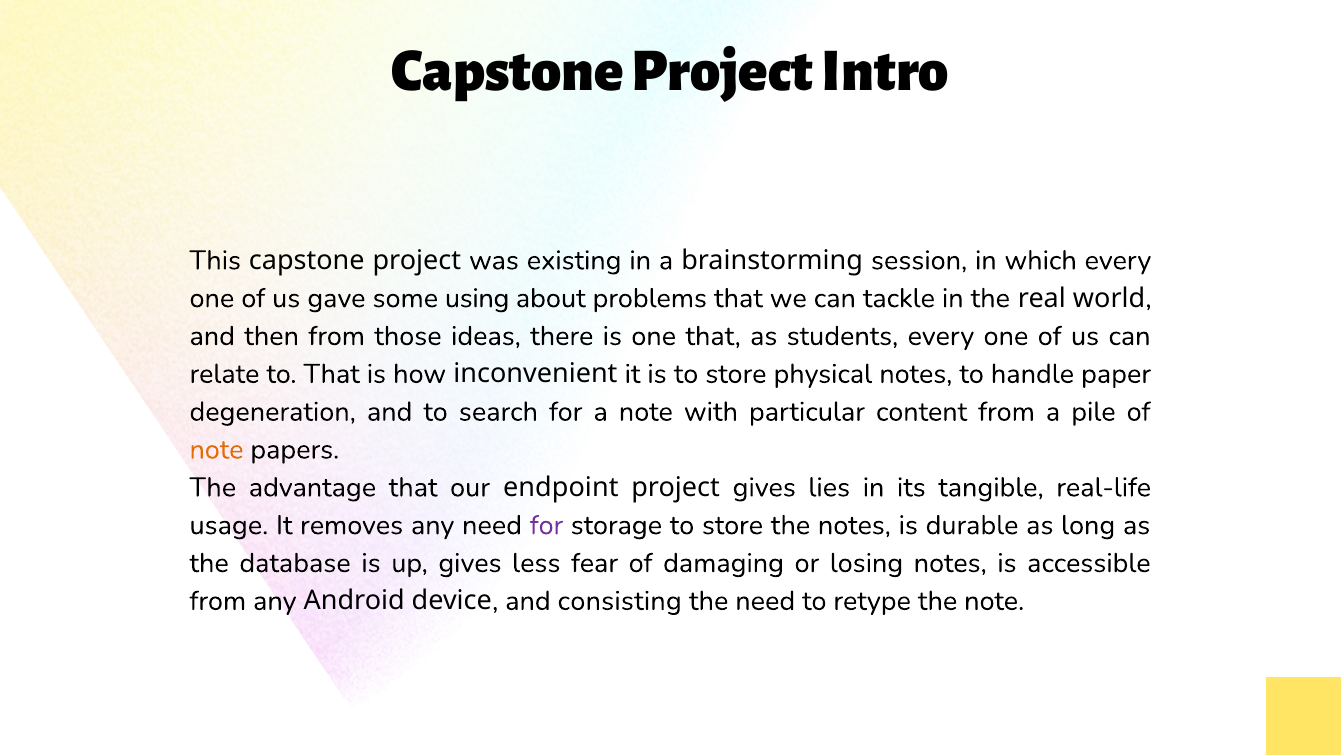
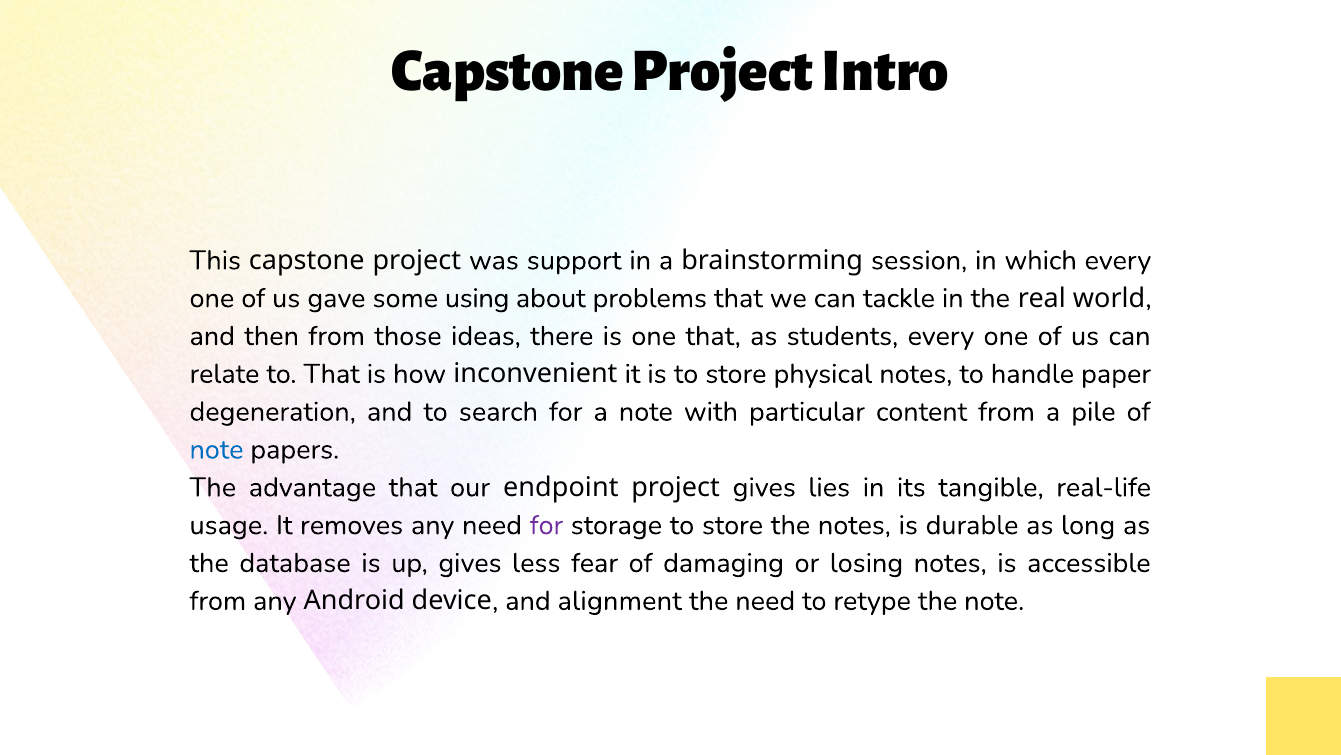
existing: existing -> support (574, 260)
note colour: orange -> blue (217, 449)
consisting: consisting -> alignment (620, 600)
